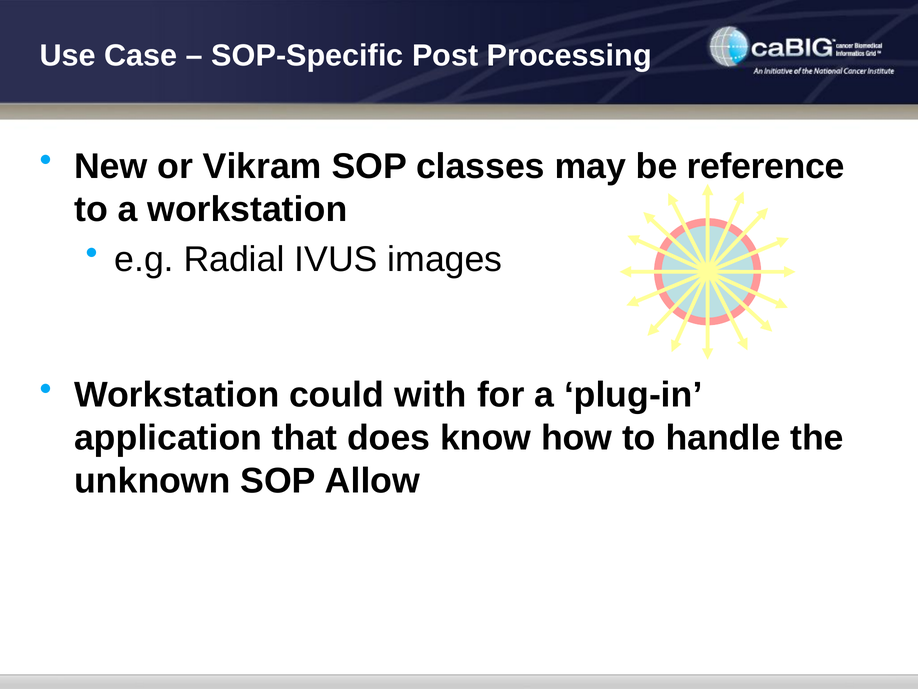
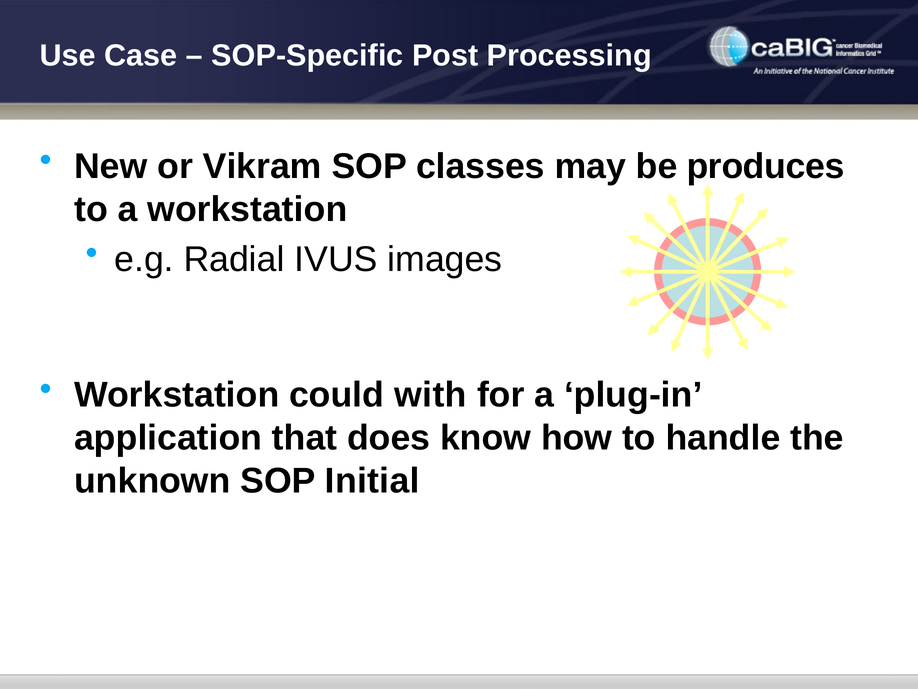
reference: reference -> produces (766, 166)
Allow: Allow -> Initial (372, 481)
